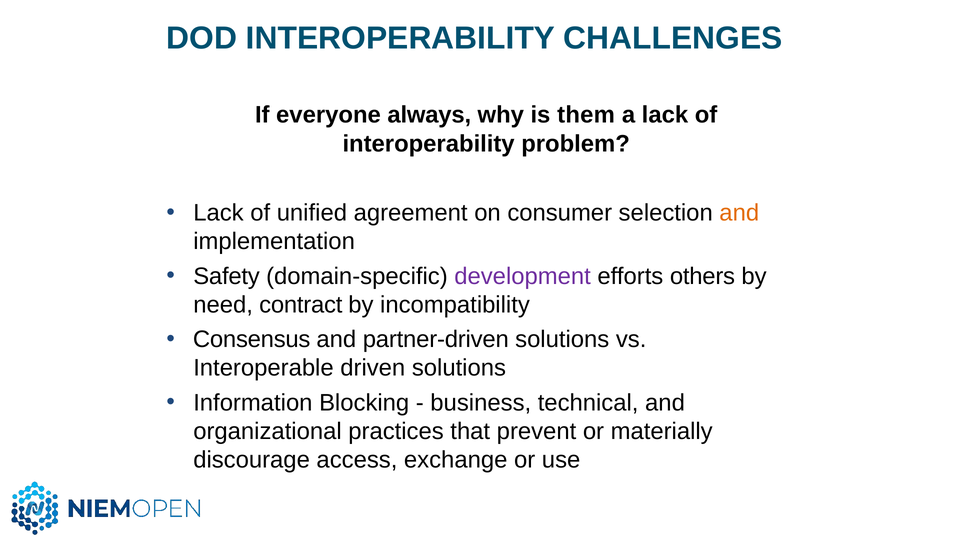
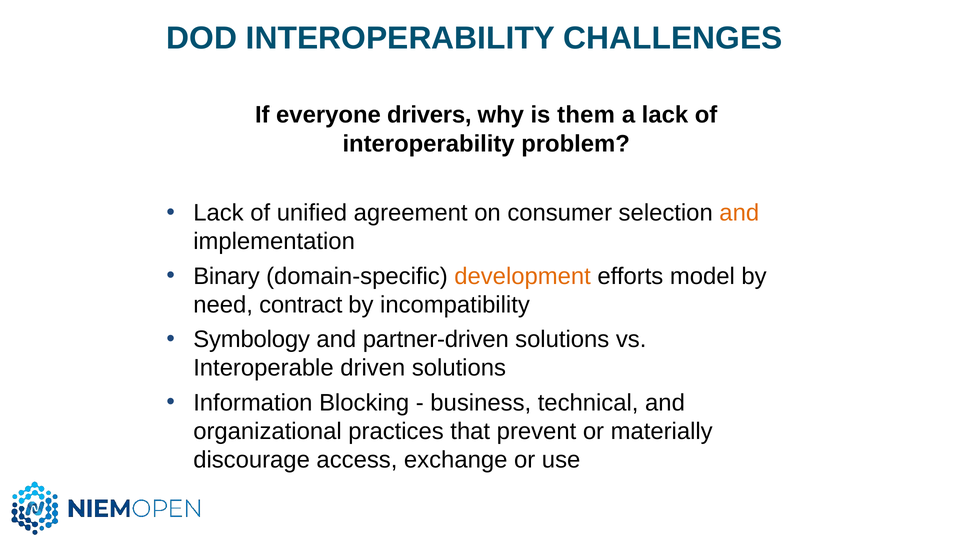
always: always -> drivers (429, 115)
Safety: Safety -> Binary (227, 276)
development colour: purple -> orange (523, 276)
others: others -> model (702, 276)
Consensus: Consensus -> Symbology (252, 339)
